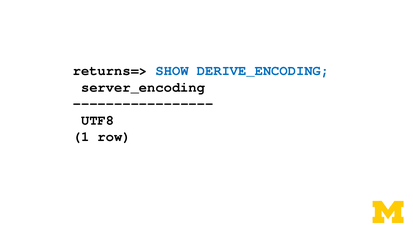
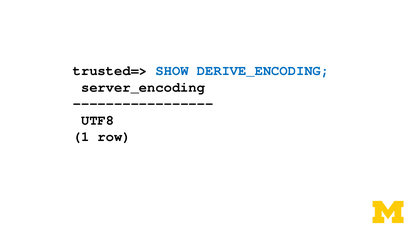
returns=>: returns=> -> trusted=> (110, 71)
